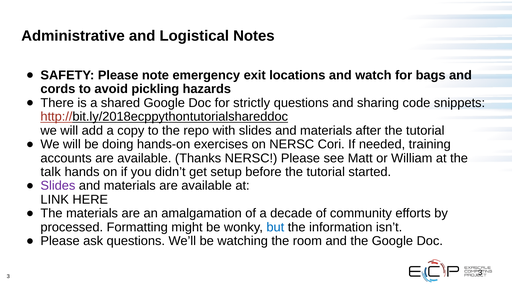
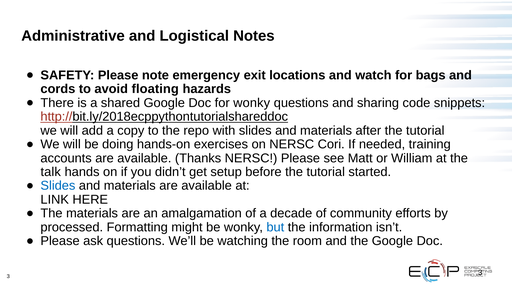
pickling: pickling -> floating (155, 89)
for strictly: strictly -> wonky (252, 103)
Slides colour: purple -> blue (58, 186)
